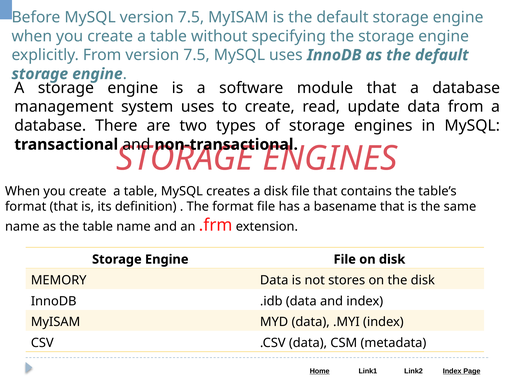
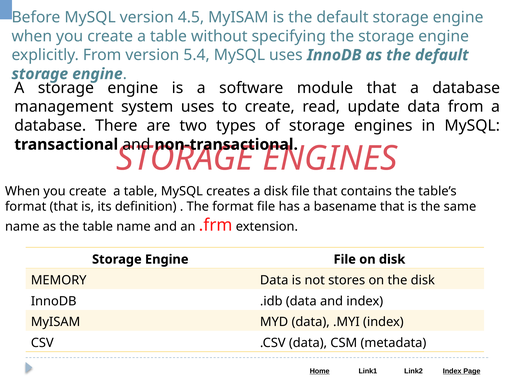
MySQL version 7.5: 7.5 -> 4.5 (191, 17)
From version 7.5: 7.5 -> 5.4 (197, 55)
